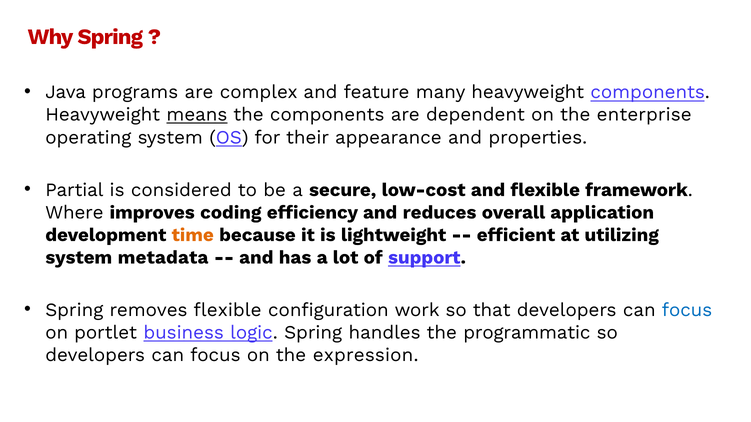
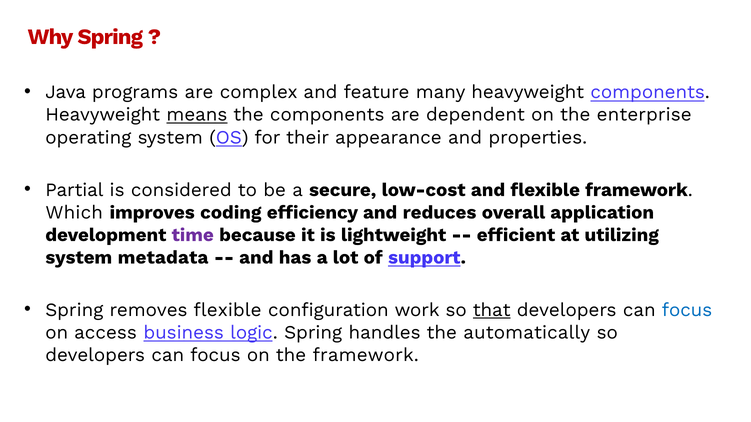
Where: Where -> Which (74, 213)
time colour: orange -> purple (193, 235)
that underline: none -> present (492, 310)
portlet: portlet -> access (105, 333)
programmatic: programmatic -> automatically (527, 333)
the expression: expression -> framework (366, 355)
